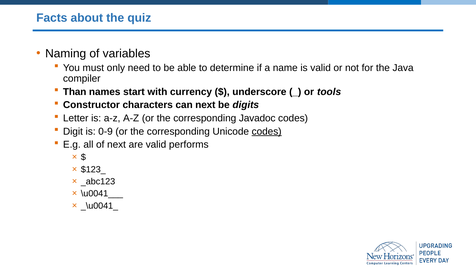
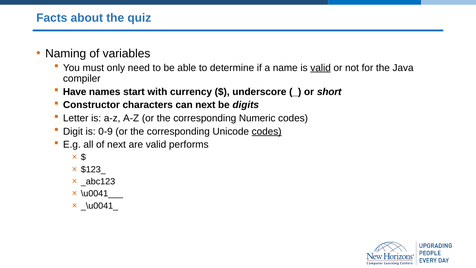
valid underline: none -> present (321, 68)
Than: Than -> Have (75, 92)
tools: tools -> short (329, 92)
Javadoc: Javadoc -> Numeric (257, 118)
